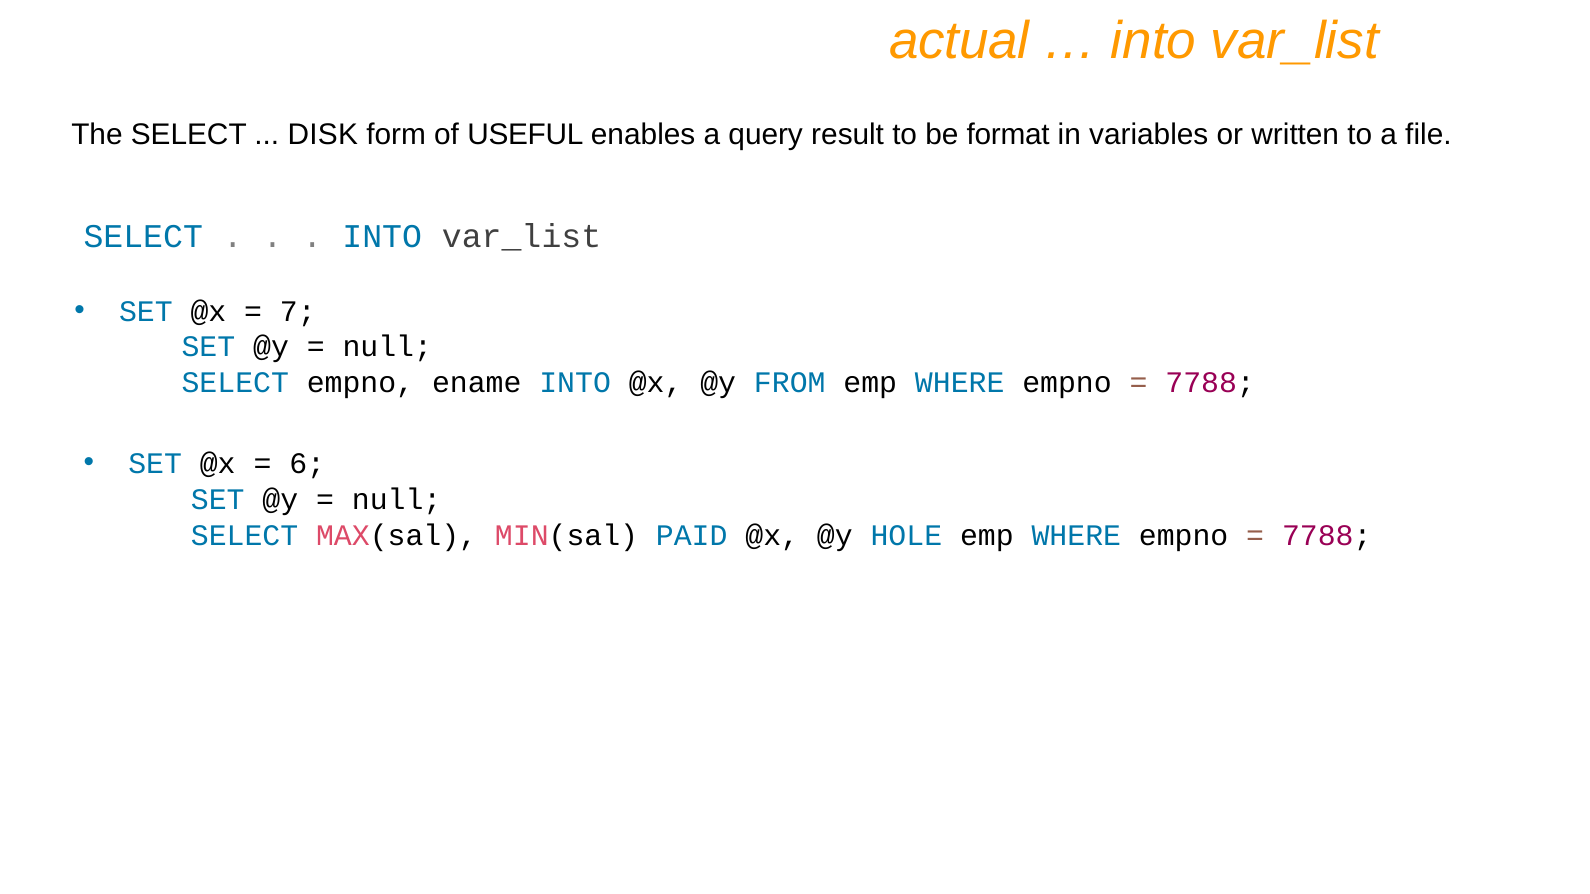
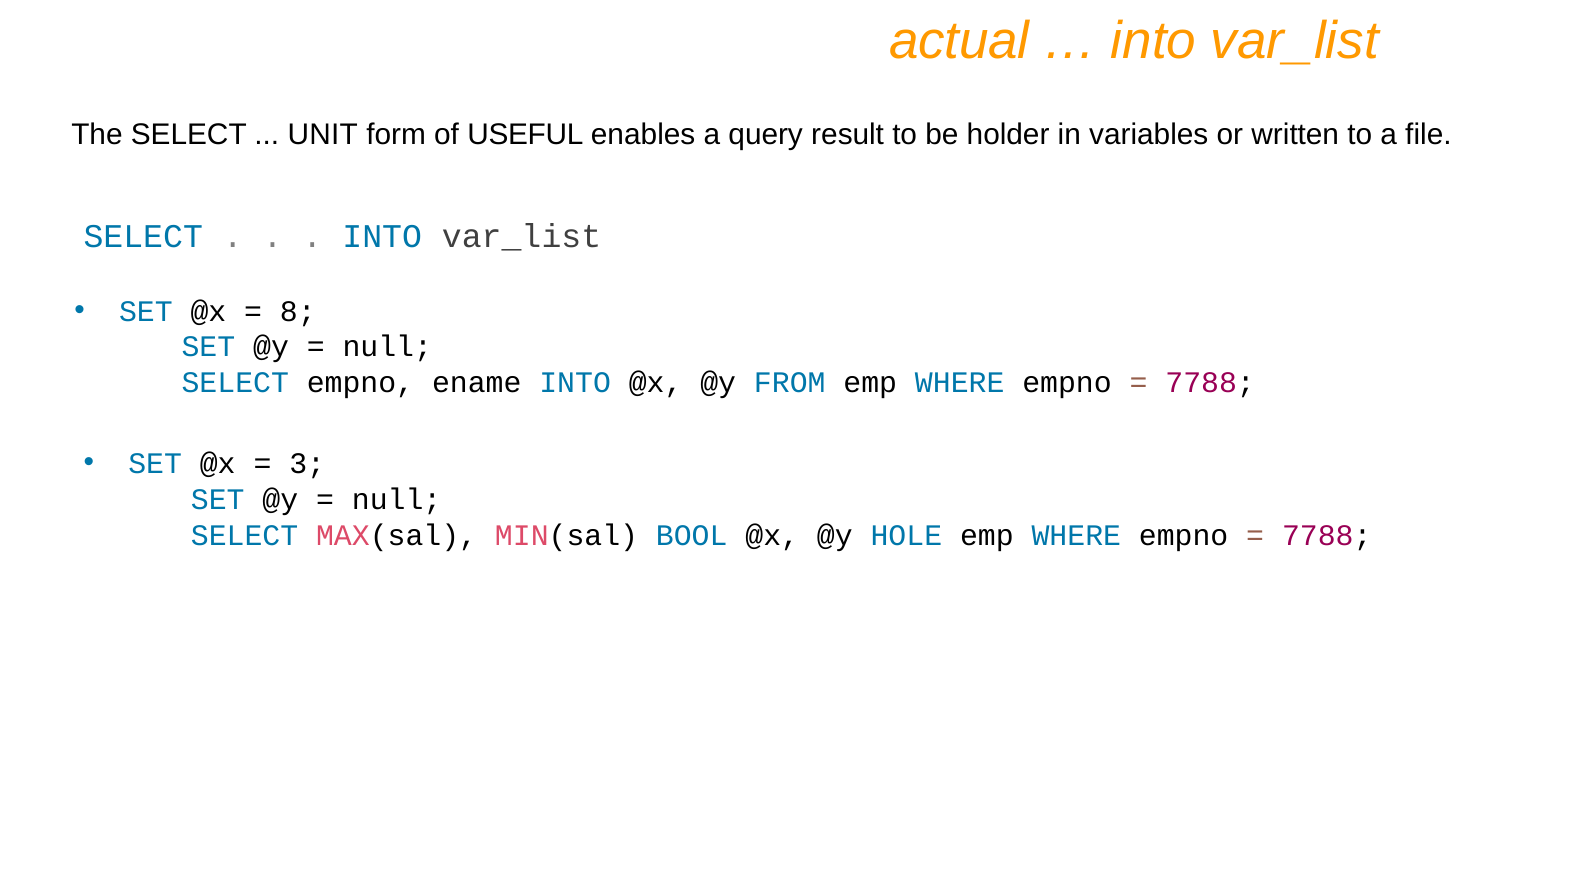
DISK: DISK -> UNIT (323, 135)
format: format -> holder (1008, 135)
7: 7 -> 8 (298, 311)
6: 6 -> 3 (307, 464)
PAID: PAID -> BOOL (692, 535)
